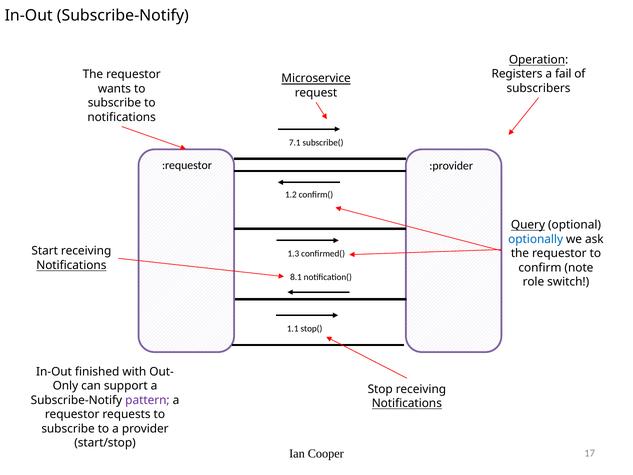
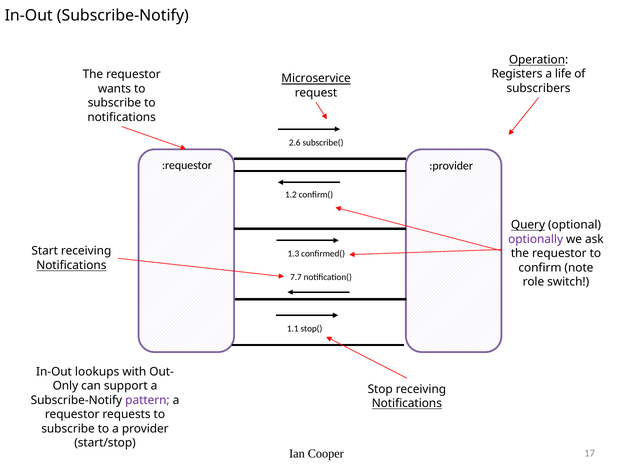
fail: fail -> life (563, 74)
7.1: 7.1 -> 2.6 (295, 143)
optionally colour: blue -> purple (536, 239)
8.1: 8.1 -> 7.7 (296, 277)
finished: finished -> lookups (97, 371)
